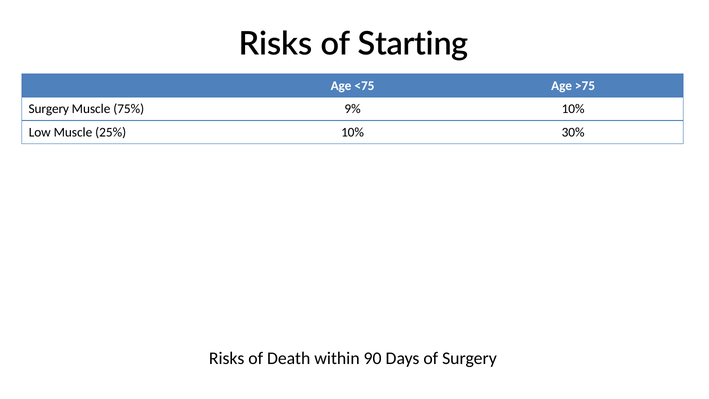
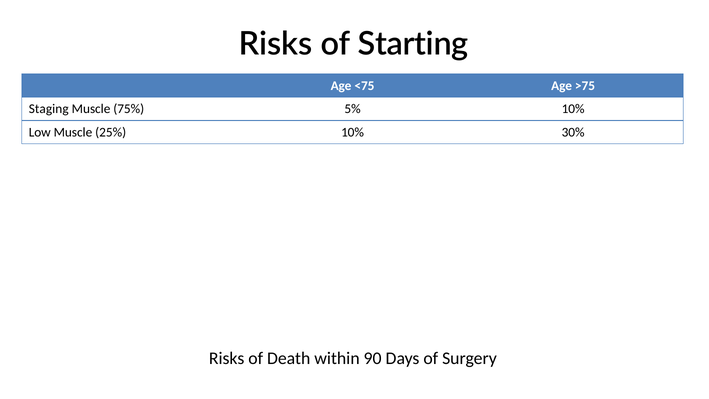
Surgery: Surgery -> Staging (49, 109)
9%: 9% -> 5% (353, 109)
